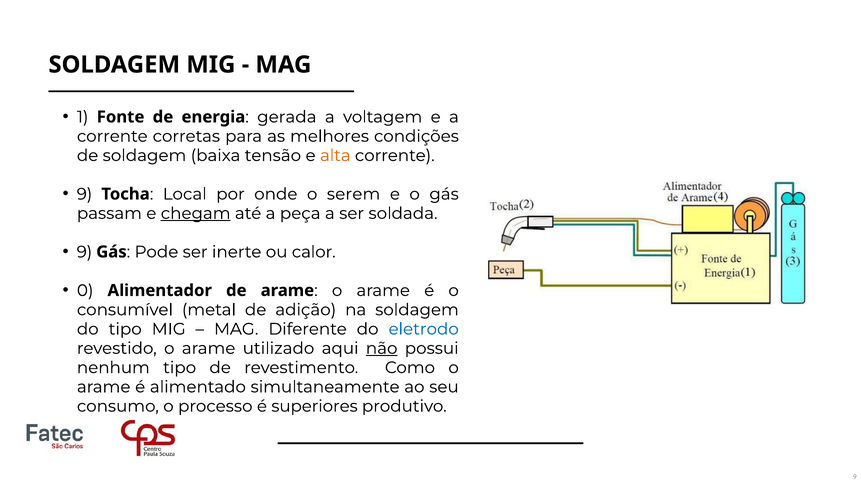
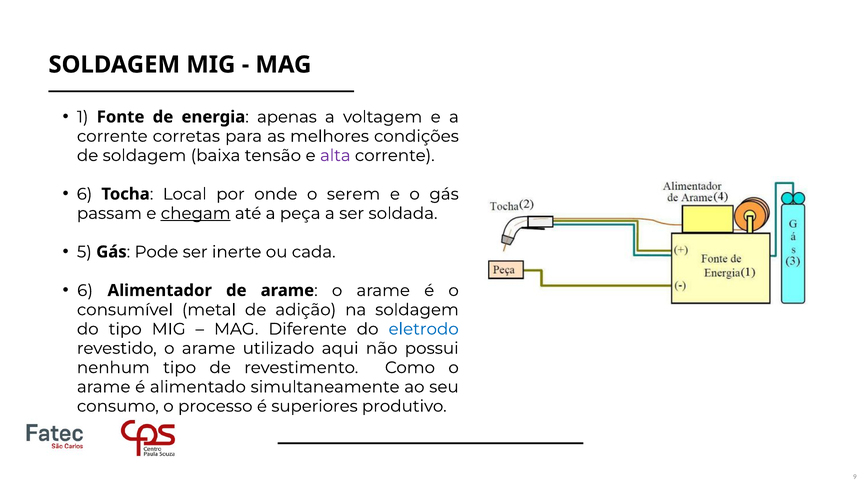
gerada: gerada -> apenas (287, 117)
alta colour: orange -> purple (335, 155)
9: 9 -> 6 (84, 194)
9: 9 -> 5 (84, 252)
calor: calor -> cada (314, 252)
0: 0 -> 6 (85, 290)
não underline: present -> none (382, 348)
